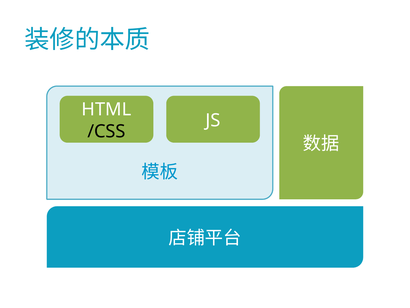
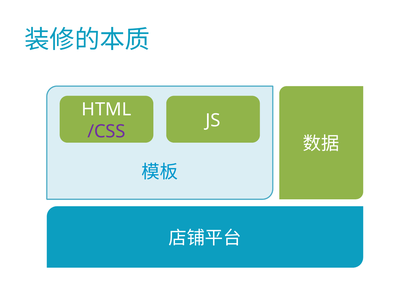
/CSS colour: black -> purple (106, 131)
